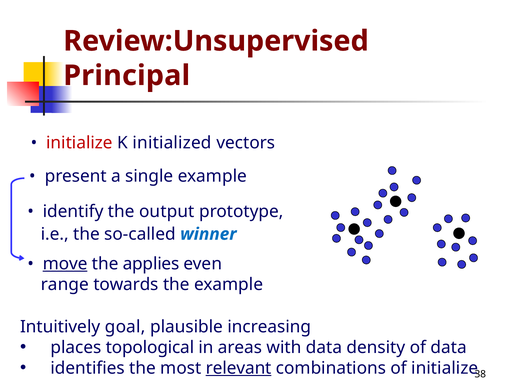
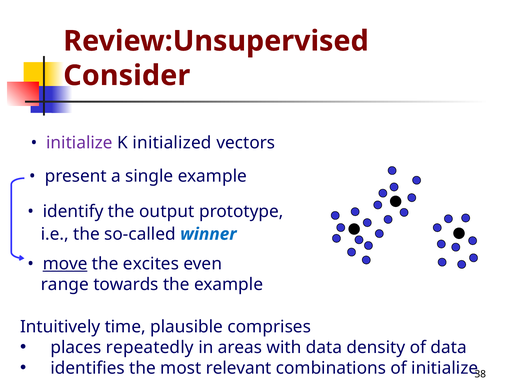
Principal: Principal -> Consider (127, 76)
initialize colour: red -> purple (79, 143)
applies: applies -> excites (151, 264)
goal: goal -> time (125, 327)
increasing: increasing -> comprises (269, 327)
topological: topological -> repeatedly (150, 347)
relevant underline: present -> none (239, 368)
